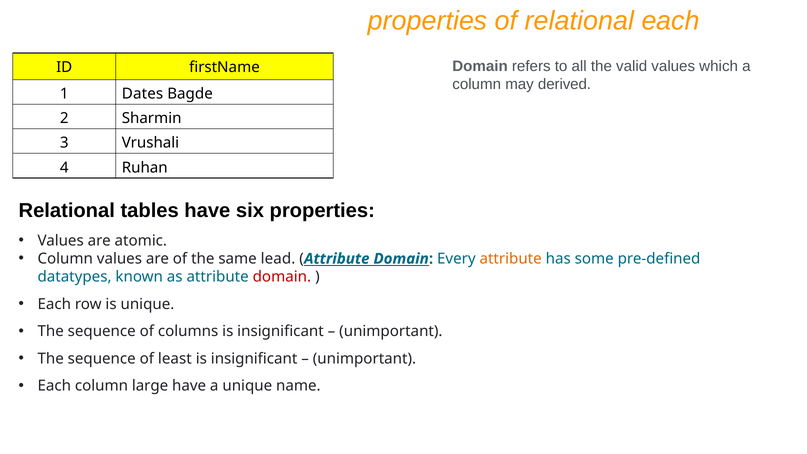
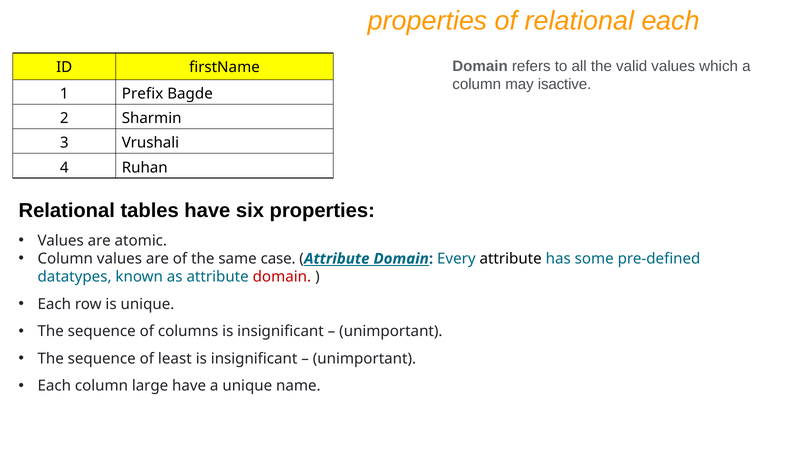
derived: derived -> isactive (565, 84)
Dates: Dates -> Prefix (143, 94)
lead: lead -> case (278, 259)
attribute colour: orange -> black (511, 259)
